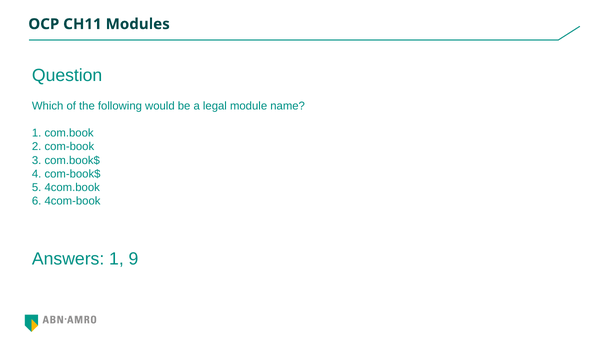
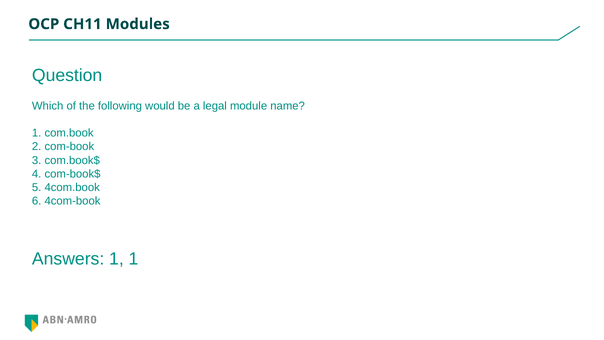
1 9: 9 -> 1 (134, 259)
